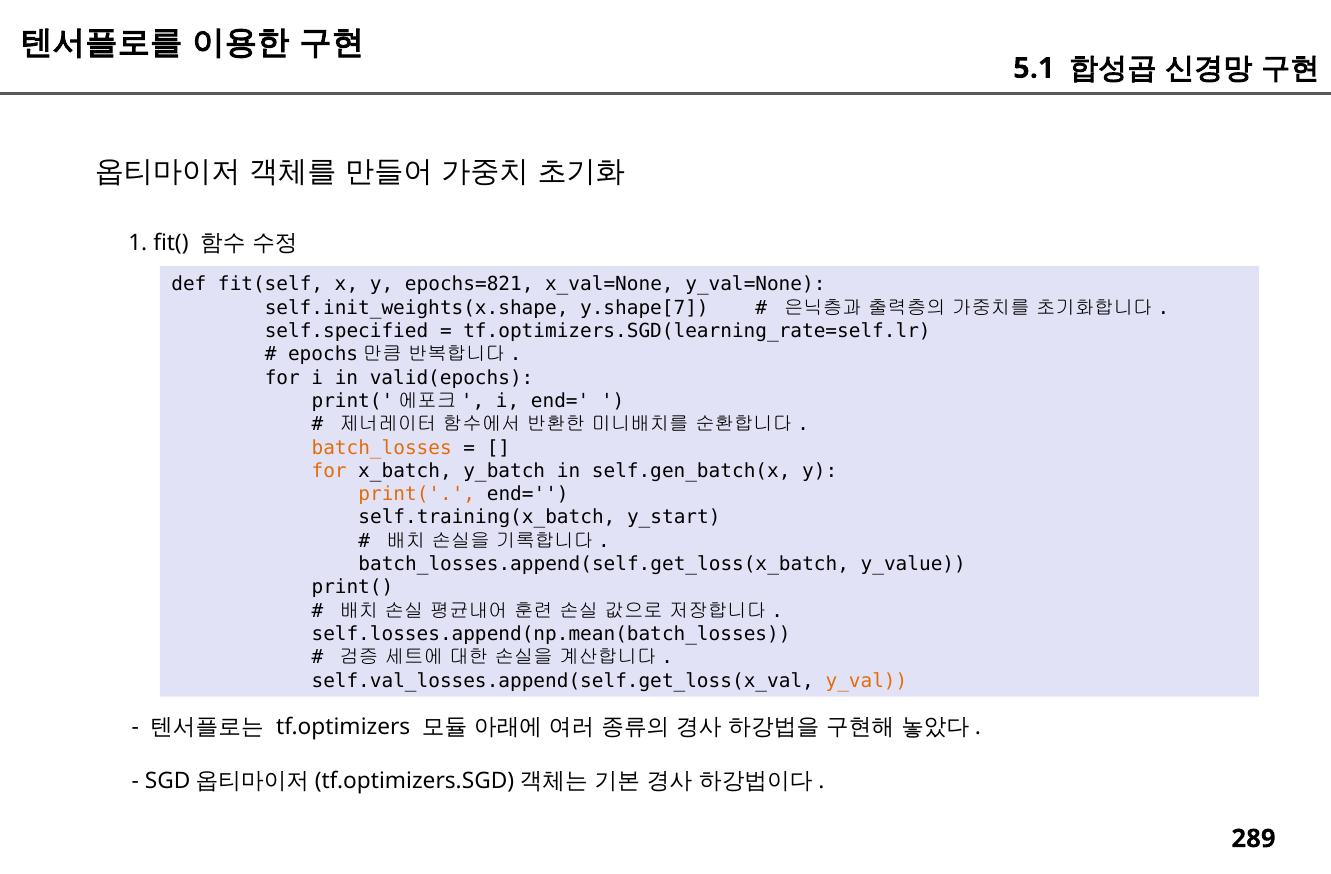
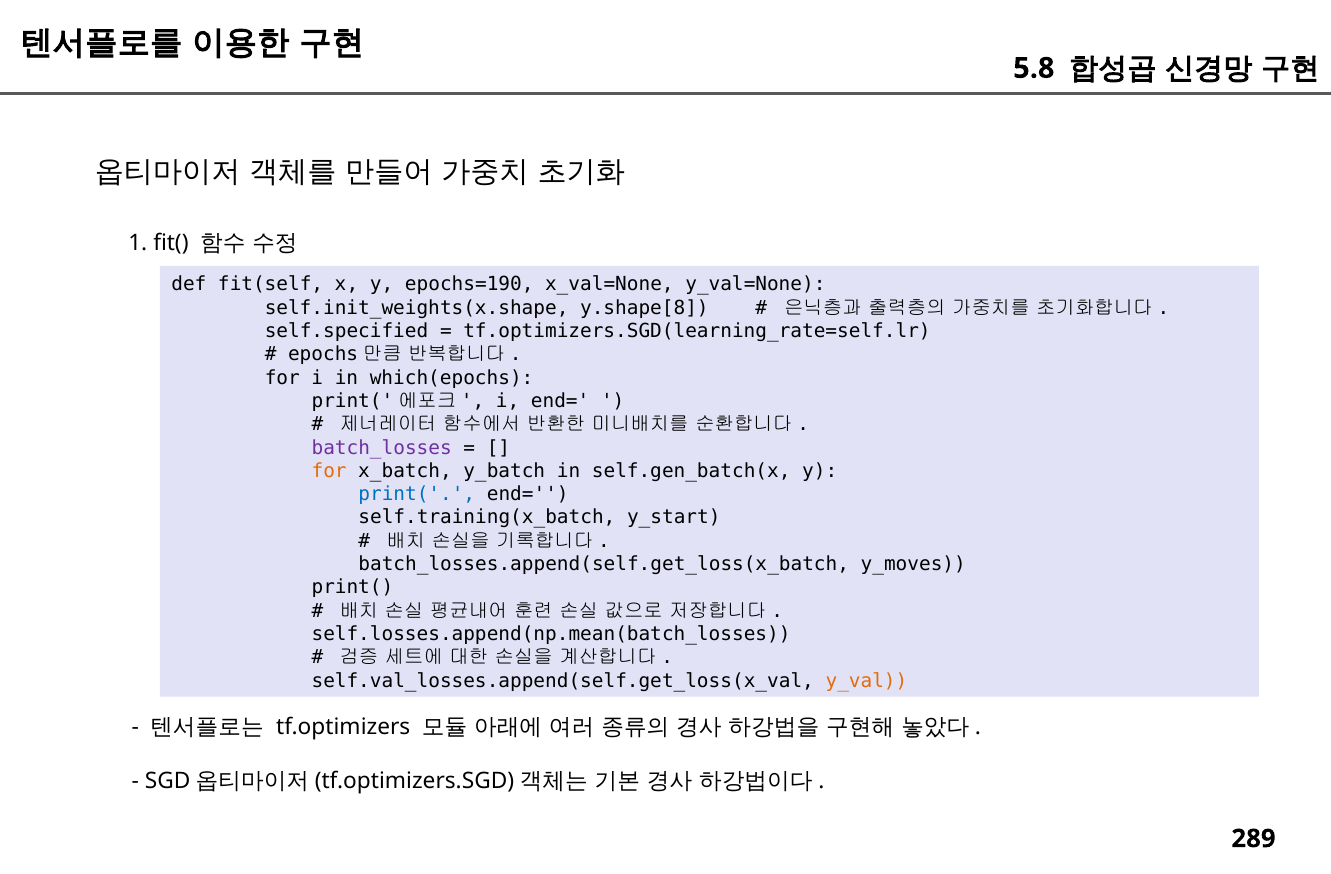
5.1: 5.1 -> 5.8 (1034, 68)
epochs=821: epochs=821 -> epochs=190 (469, 285)
y.shape[7: y.shape[7 -> y.shape[8 (644, 308)
valid(epochs: valid(epochs -> which(epochs (452, 378)
batch_losses colour: orange -> purple (382, 448)
print( colour: orange -> blue (417, 494)
y_value: y_value -> y_moves (913, 564)
